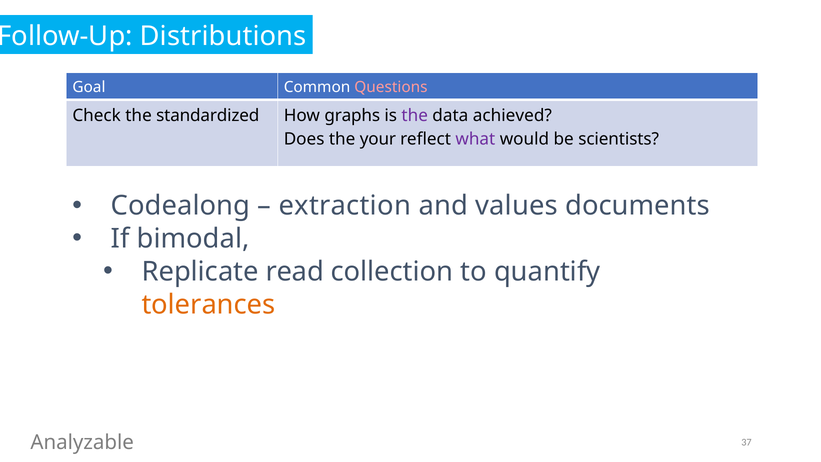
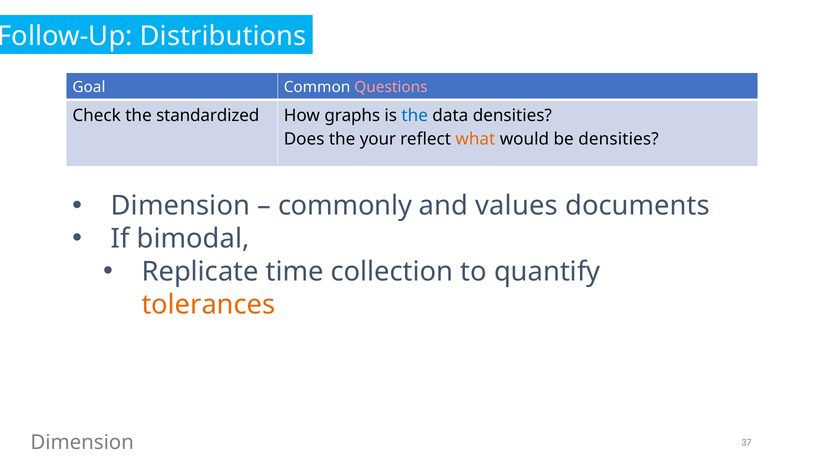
the colour: purple -> blue (415, 115)
data achieved: achieved -> densities (512, 115)
what colour: purple -> orange (475, 139)
be scientists: scientists -> densities (619, 139)
Codealong: Codealong -> Dimension (180, 206)
extraction: extraction -> commonly (345, 206)
read: read -> time (295, 272)
Analyzable: Analyzable -> Dimension (82, 442)
